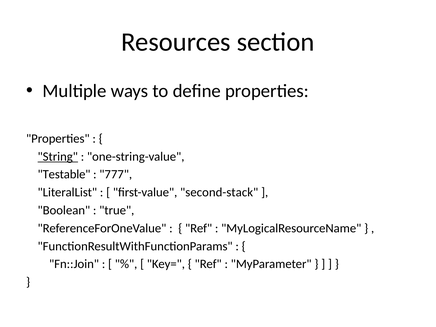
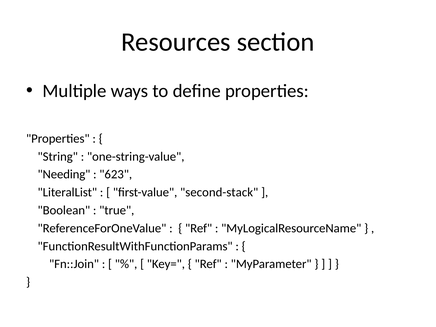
String underline: present -> none (58, 157)
Testable: Testable -> Needing (64, 174)
777: 777 -> 623 (116, 174)
